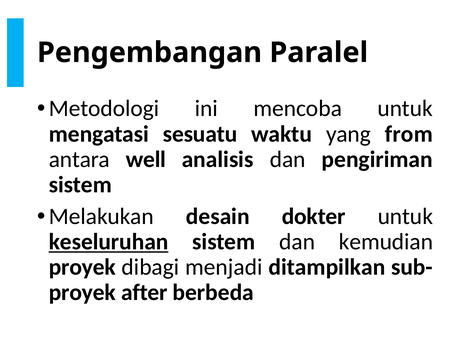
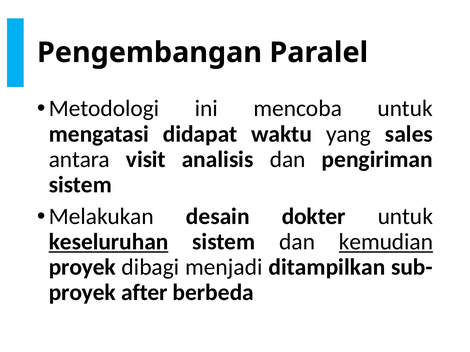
sesuatu: sesuatu -> didapat (200, 134)
from: from -> sales (409, 134)
well: well -> visit (146, 160)
kemudian underline: none -> present (386, 242)
